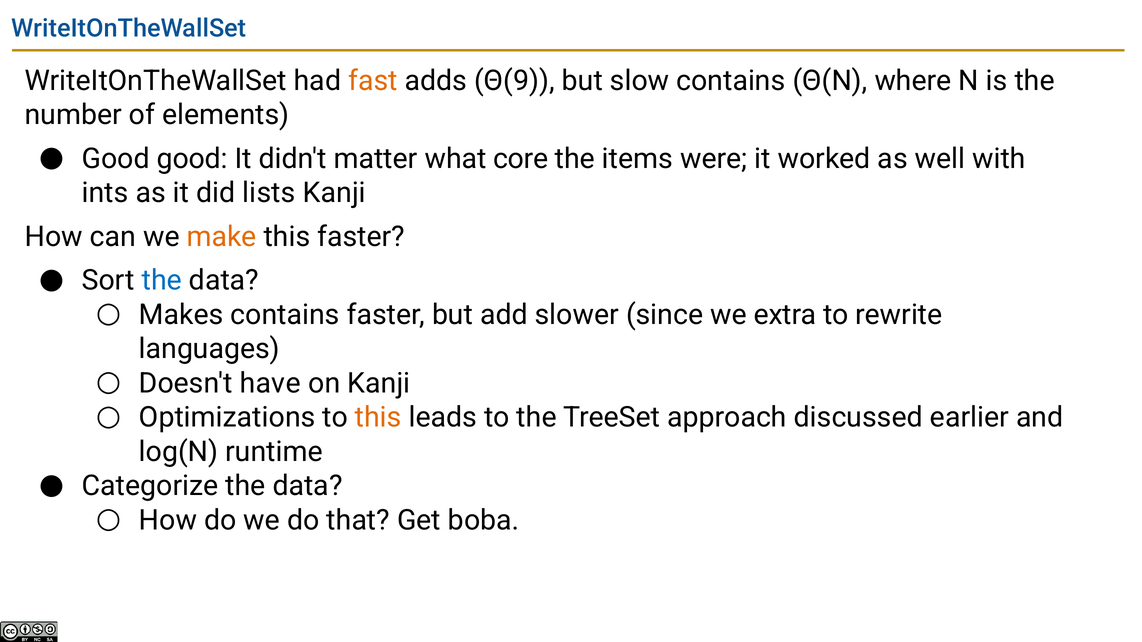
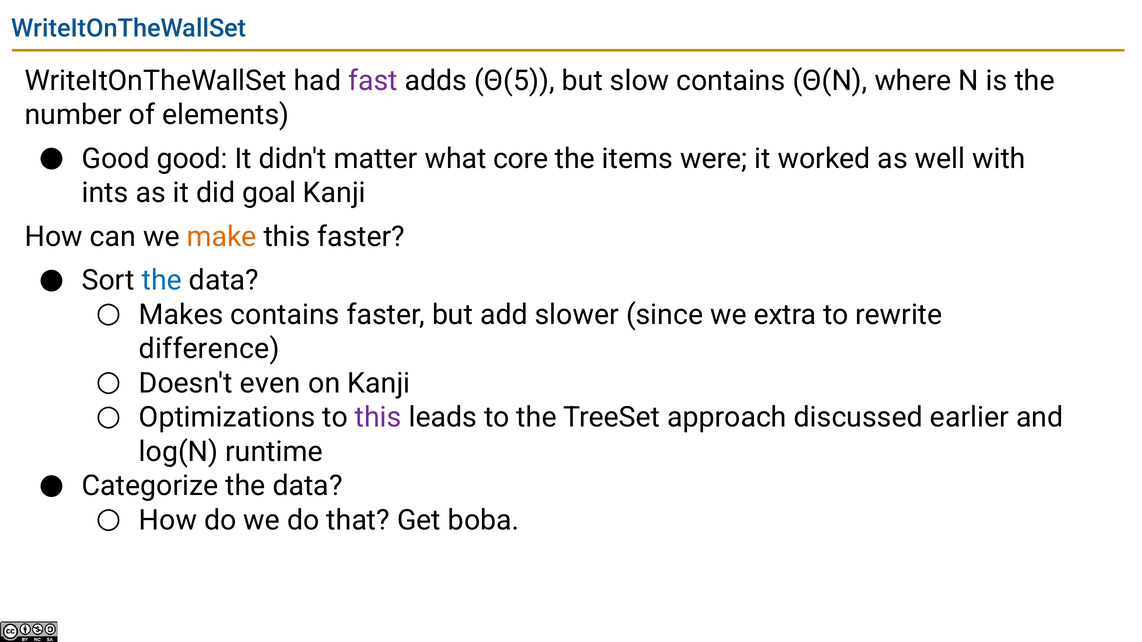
fast colour: orange -> purple (373, 81)
Θ(9: Θ(9 -> Θ(5 (514, 81)
lists: lists -> goal (269, 193)
languages: languages -> difference (209, 349)
have: have -> even (270, 383)
this colour: orange -> purple (378, 418)
